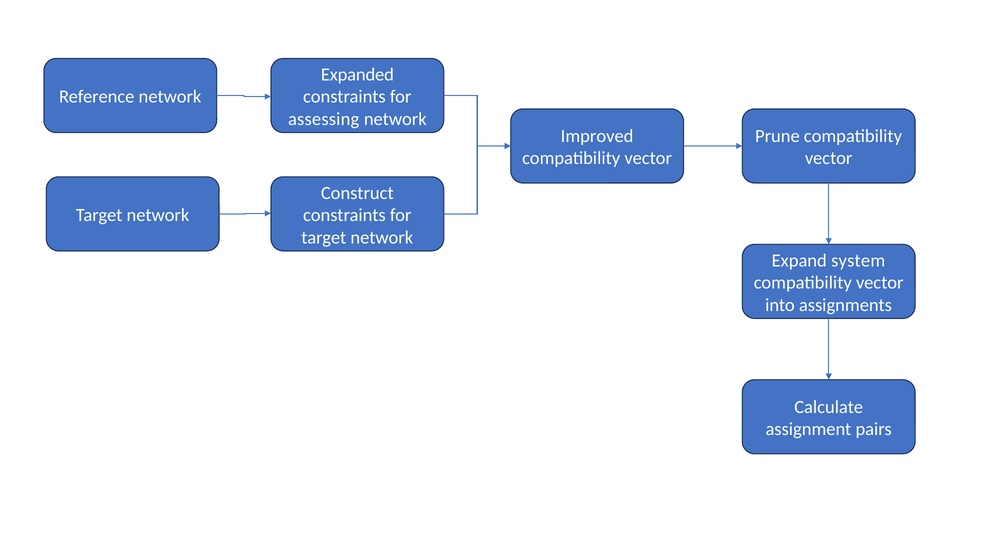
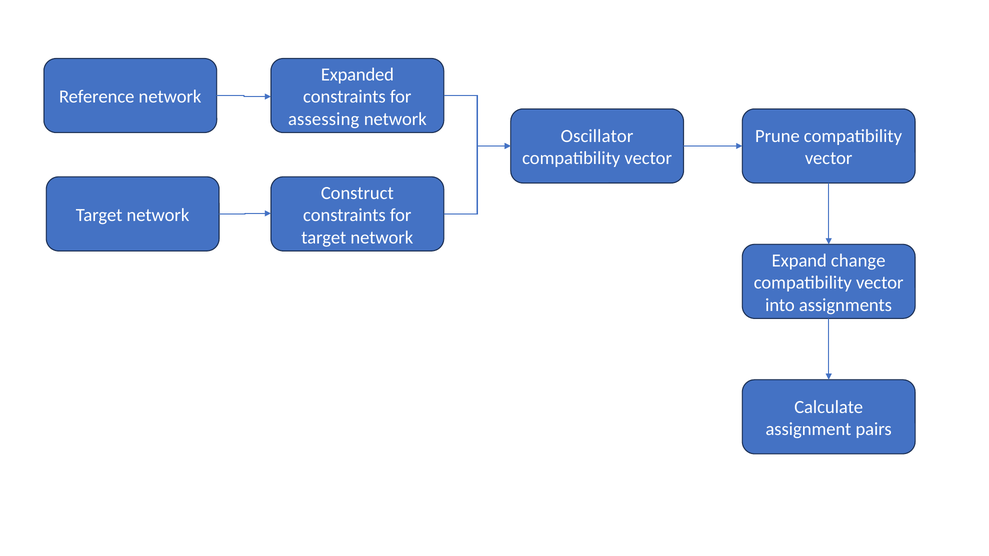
Improved: Improved -> Oscillator (597, 136)
system: system -> change (858, 261)
